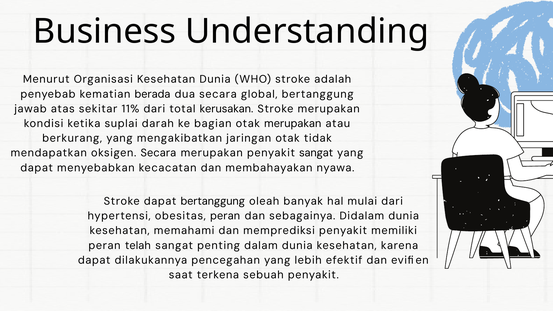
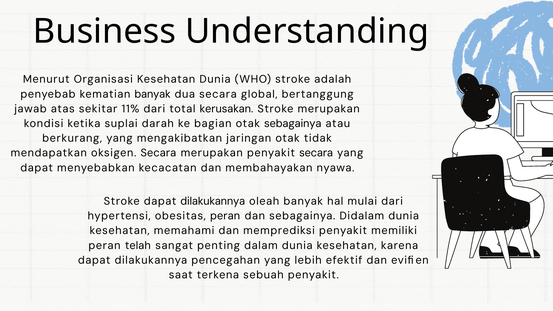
kematian berada: berada -> banyak (153, 94)
otak merupakan: merupakan -> sebagainya (293, 124)
penyakit sangat: sangat -> secara (316, 153)
Stroke dapat bertanggung: bertanggung -> dilakukannya (213, 201)
